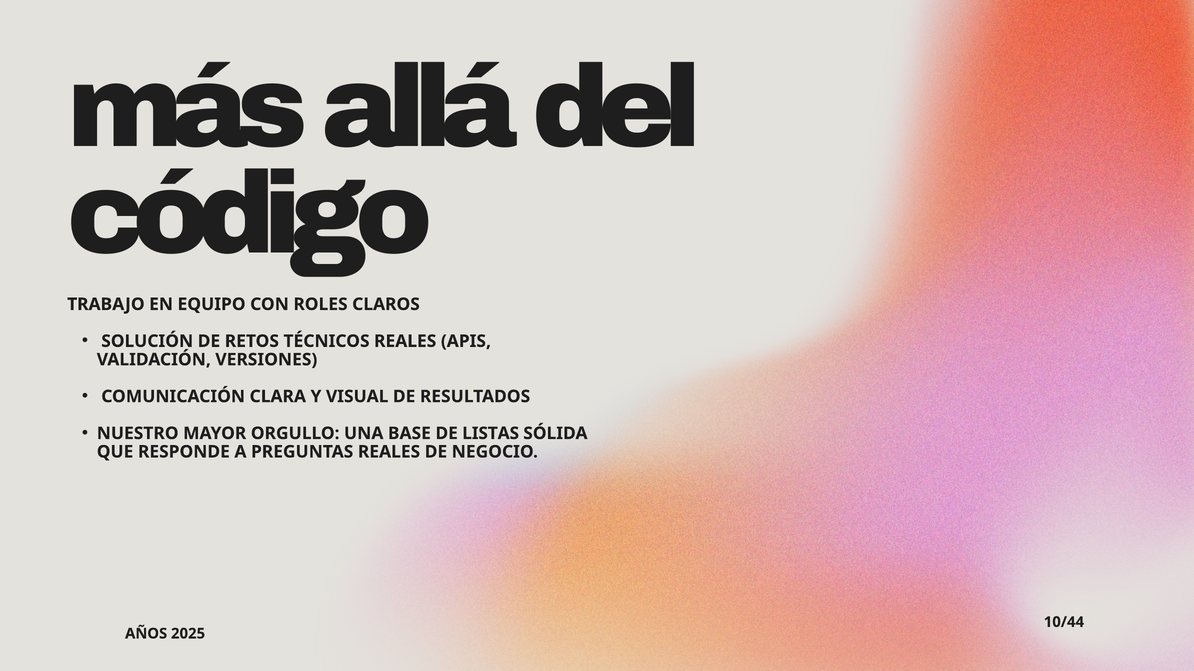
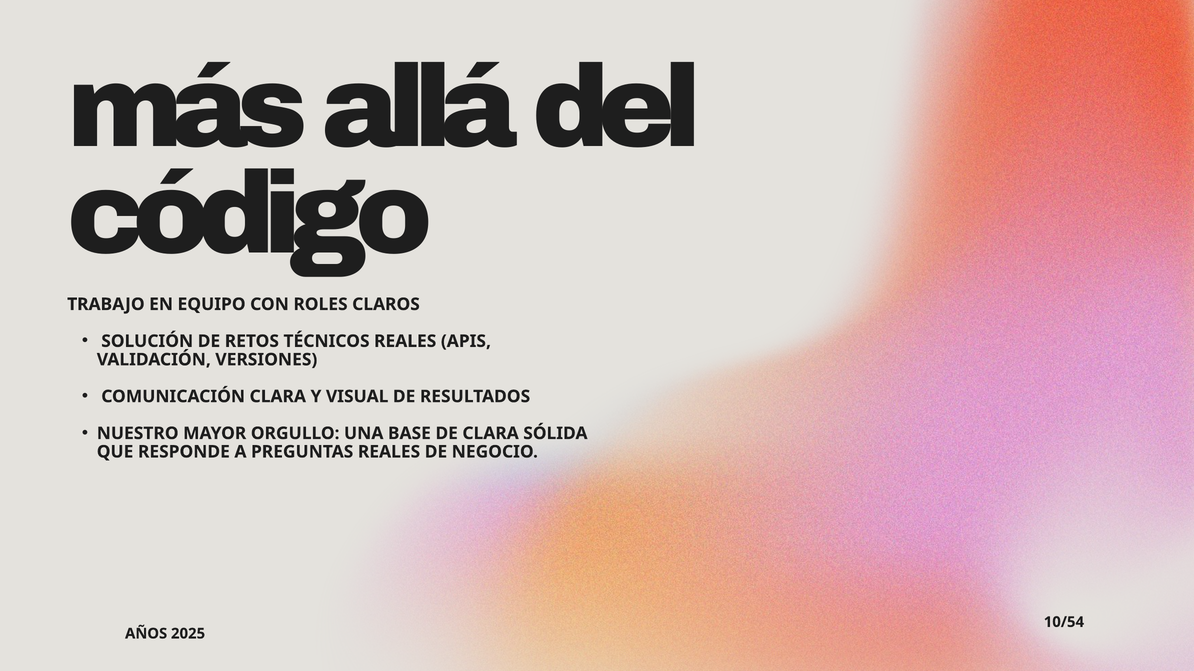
DE LISTAS: LISTAS -> CLARA (491, 434)
10/44: 10/44 -> 10/54 (1064, 623)
